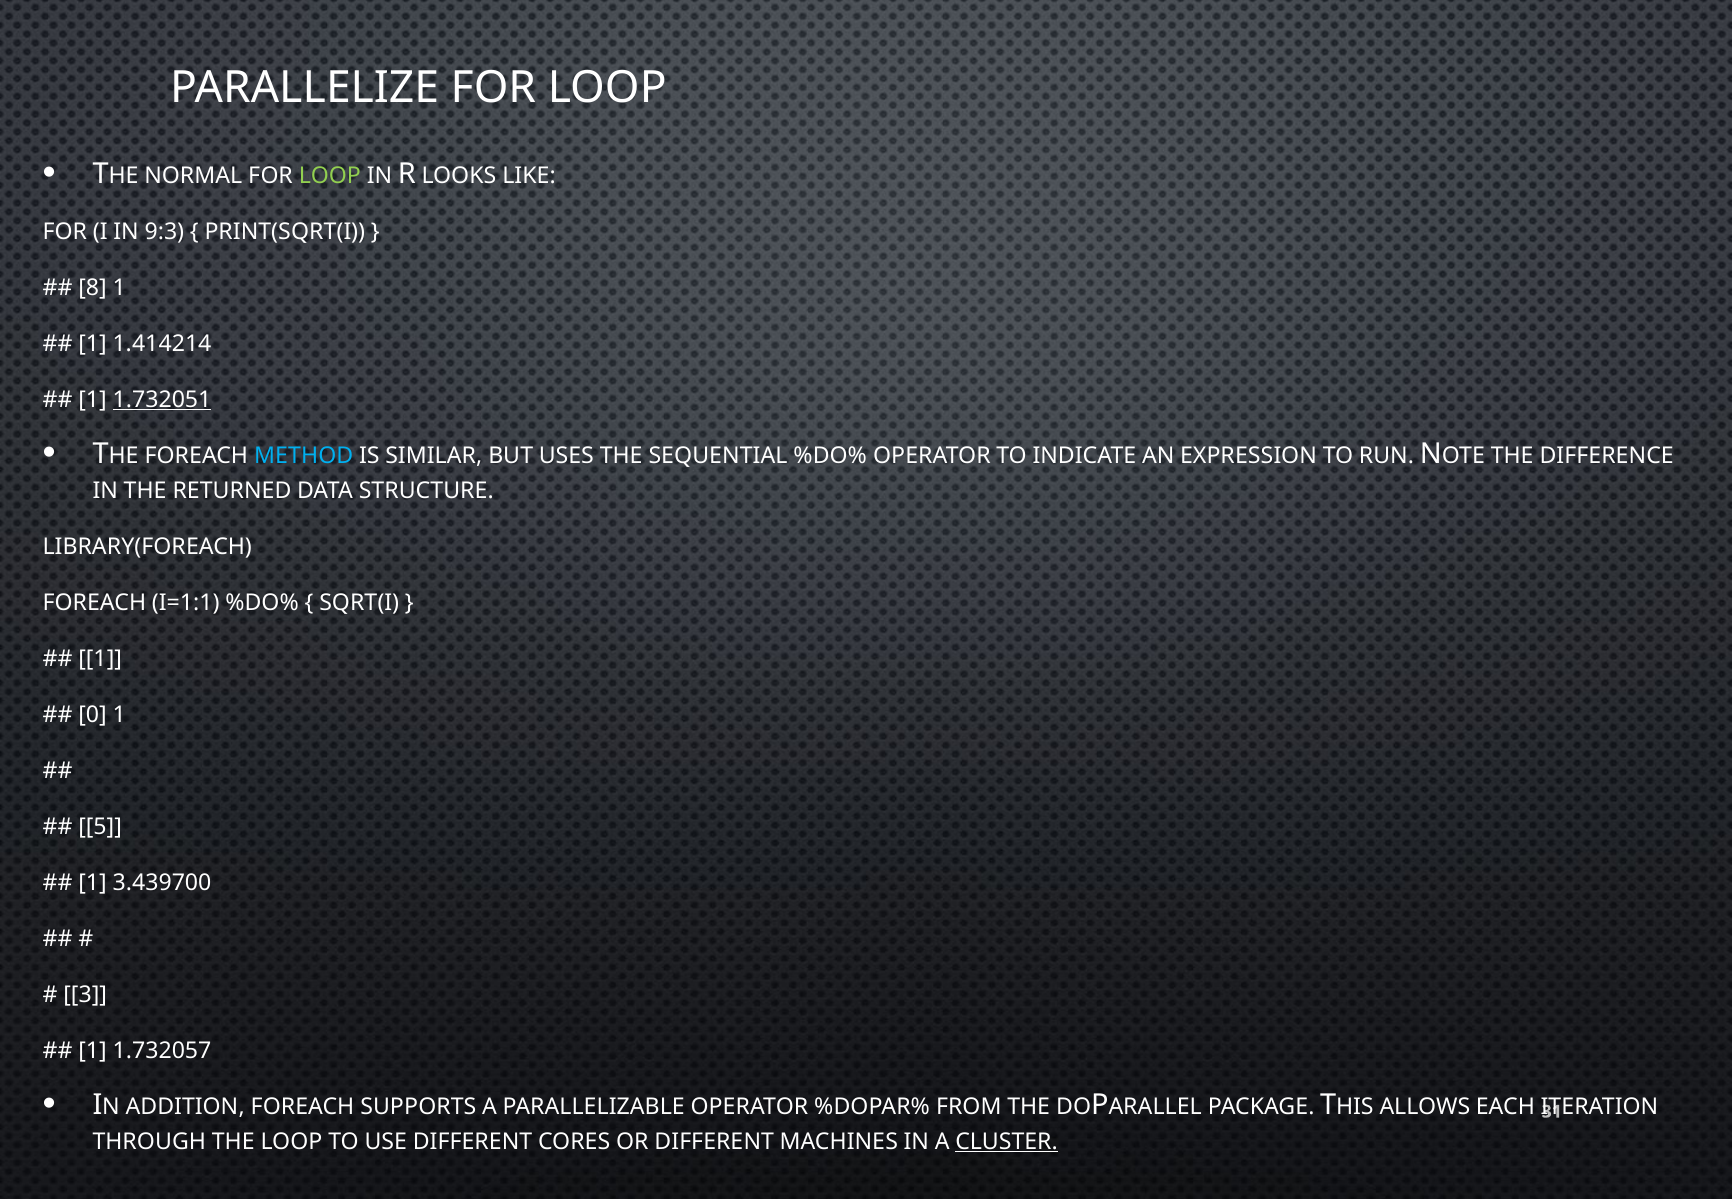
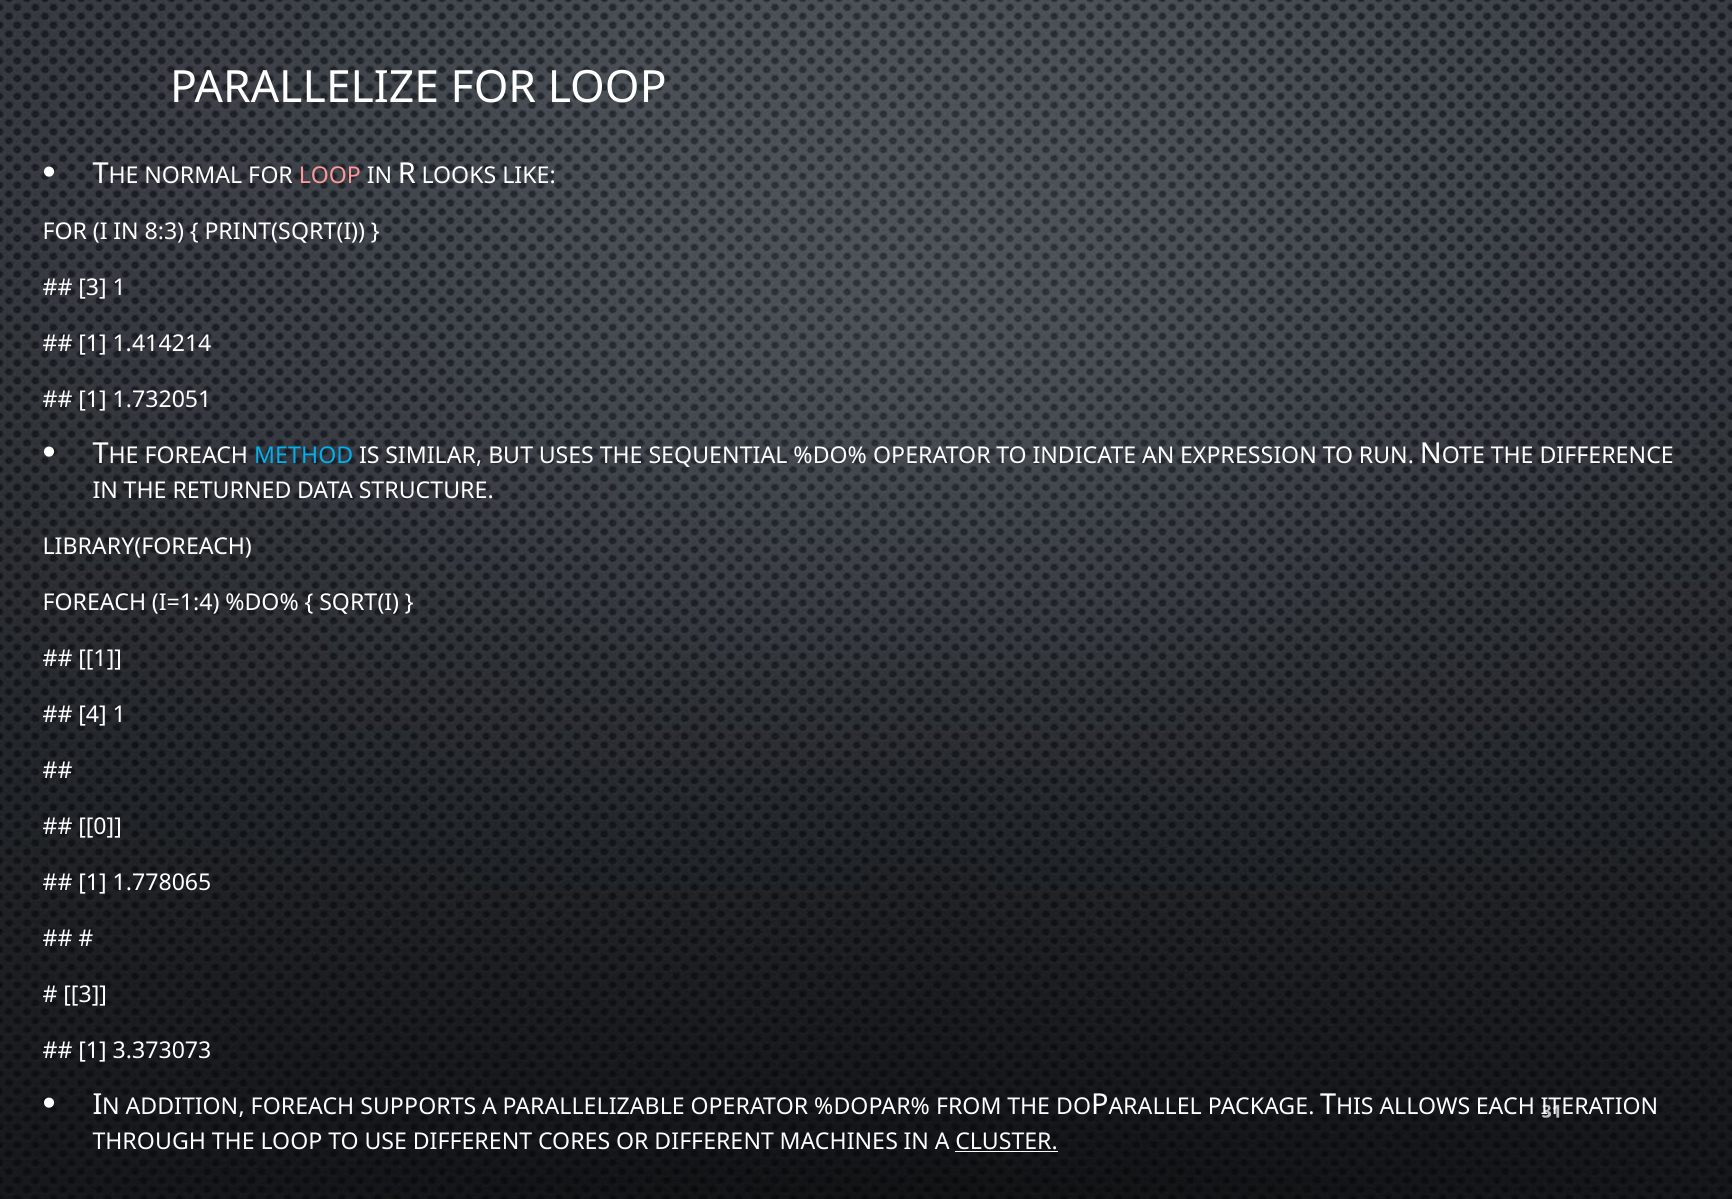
LOOP colour: light green -> pink (330, 176)
9:3: 9:3 -> 8:3 (164, 232)
8: 8 -> 3 (92, 288)
1.732051 underline: present -> none (162, 400)
I=1:1: I=1:1 -> I=1:4 (186, 603)
0: 0 -> 4 (92, 715)
5: 5 -> 0 (100, 827)
3.439700: 3.439700 -> 1.778065 (162, 883)
1.732057: 1.732057 -> 3.373073 (162, 1051)
